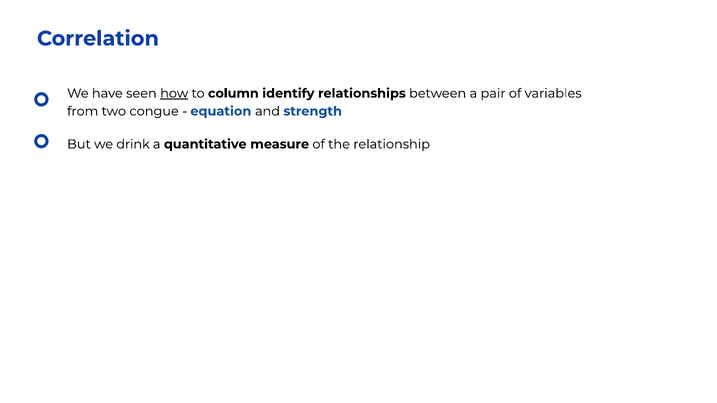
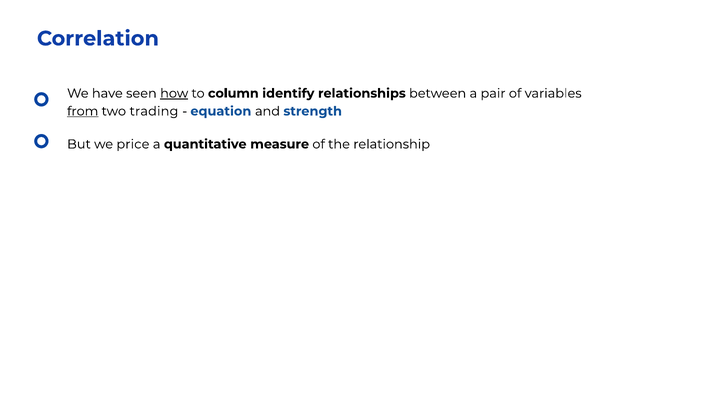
from underline: none -> present (83, 111)
congue: congue -> trading (154, 111)
drink: drink -> price (133, 144)
